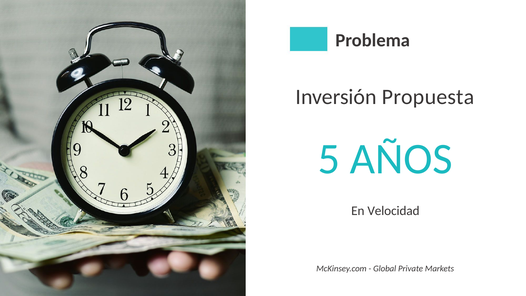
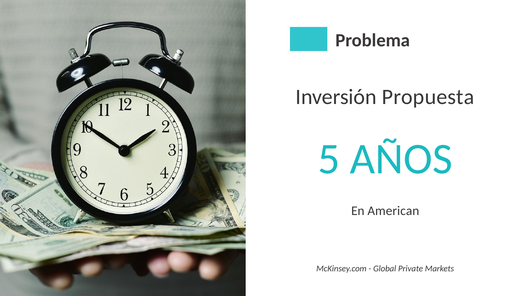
Velocidad: Velocidad -> American (393, 211)
